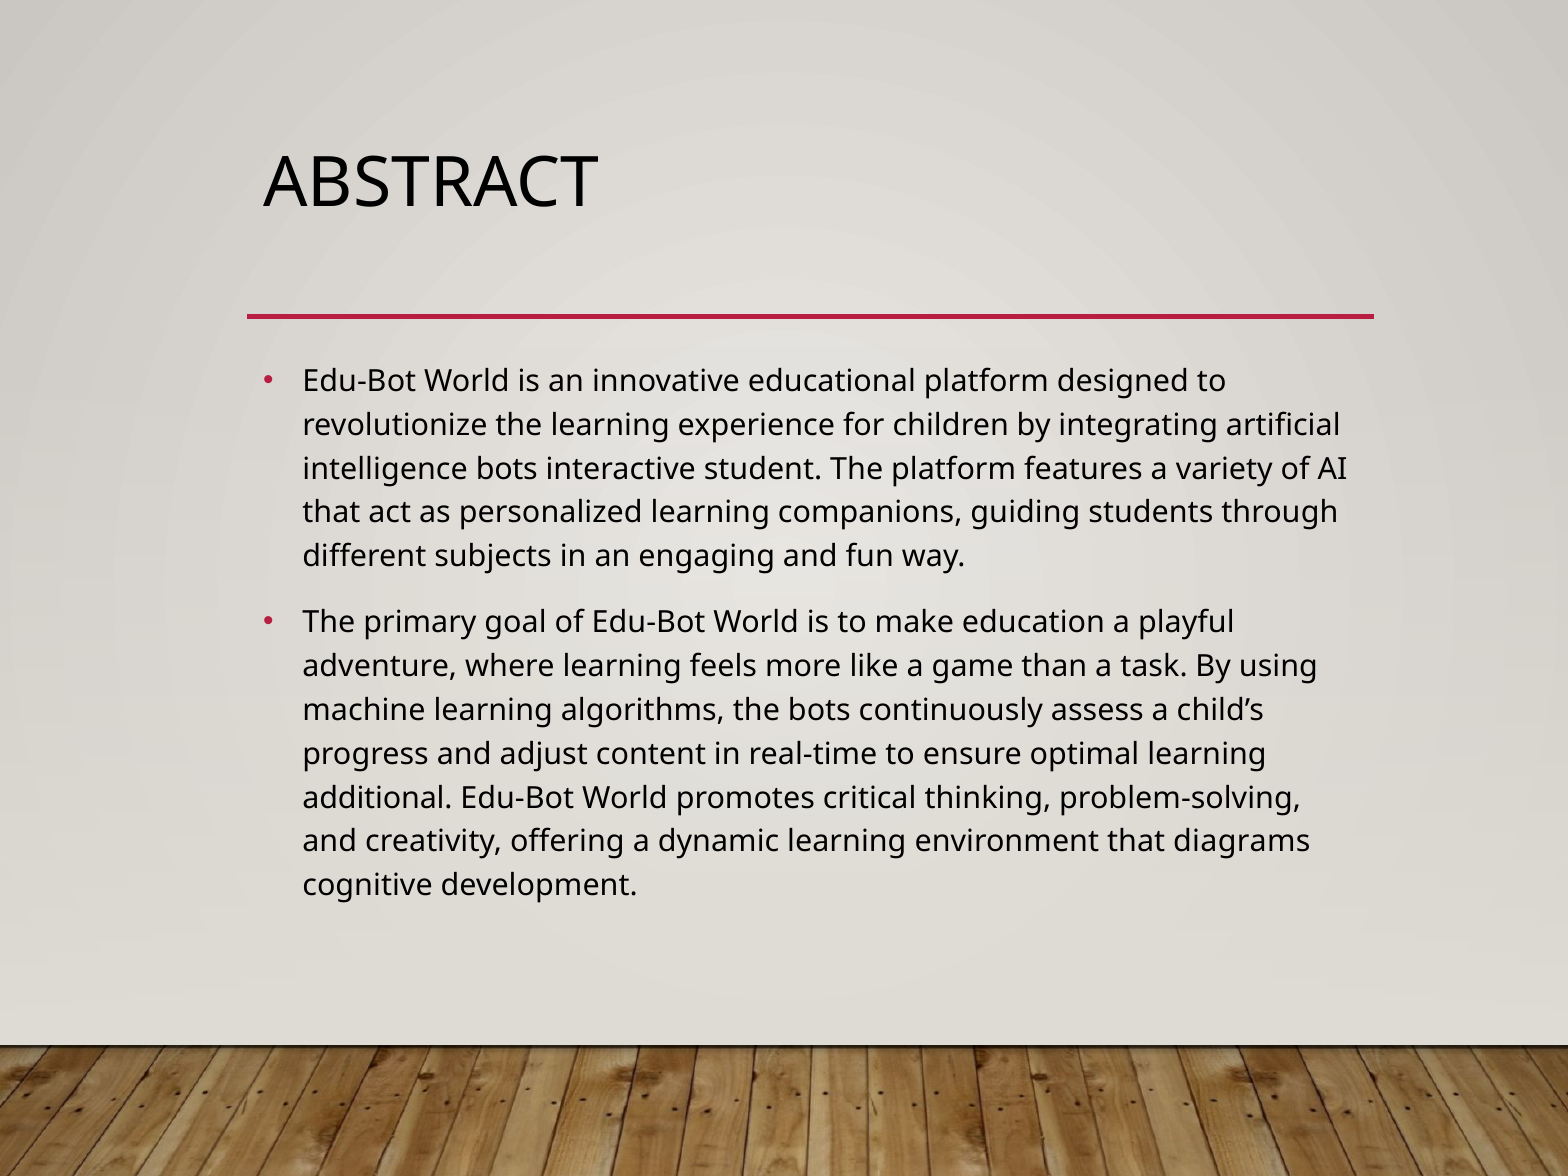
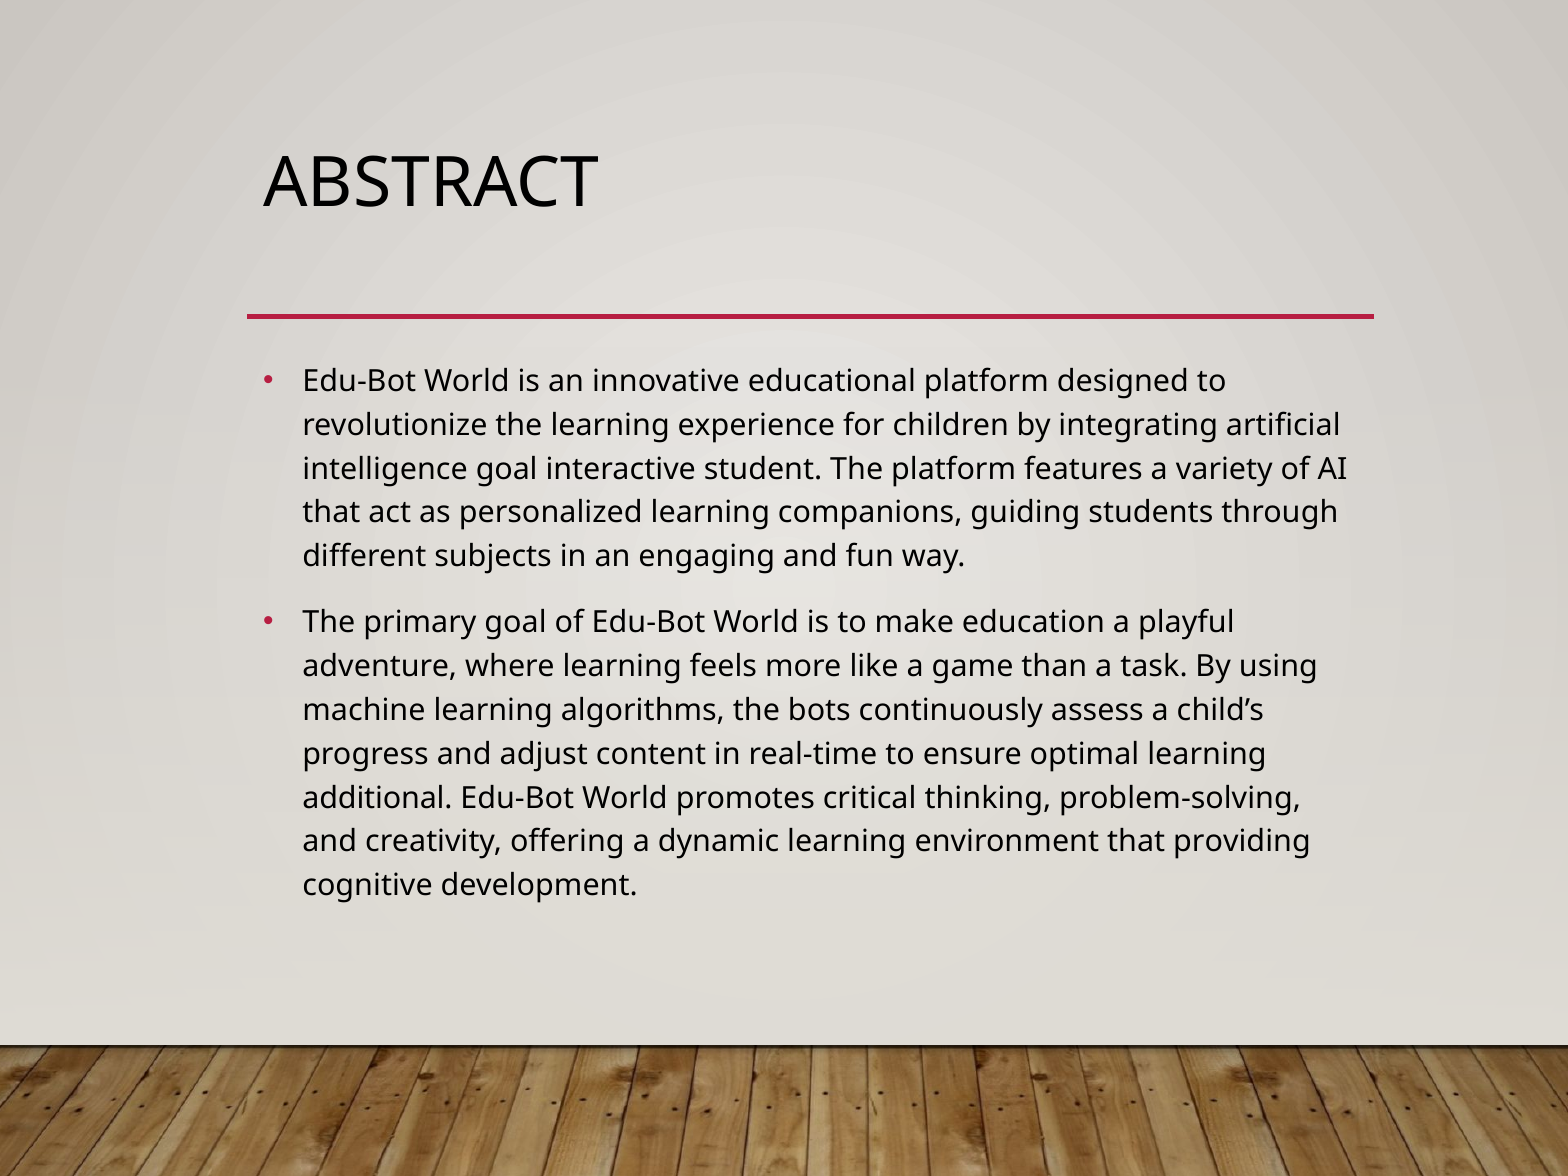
intelligence bots: bots -> goal (507, 469)
diagrams: diagrams -> providing (1242, 842)
